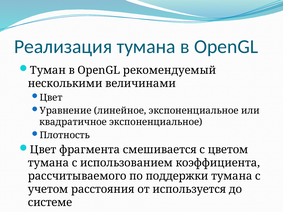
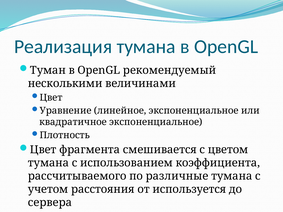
поддержки: поддержки -> различные (177, 176)
системе: системе -> сервера (50, 203)
